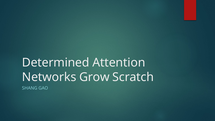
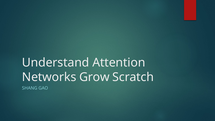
Determined: Determined -> Understand (56, 63)
